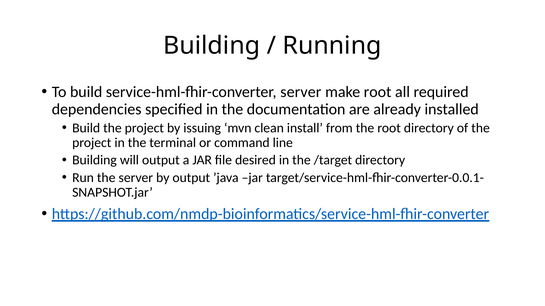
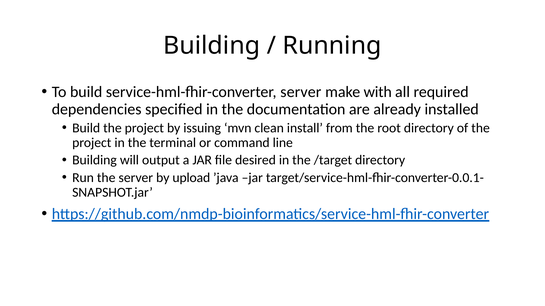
make root: root -> with (378, 92)
by output: output -> upload (191, 178)
